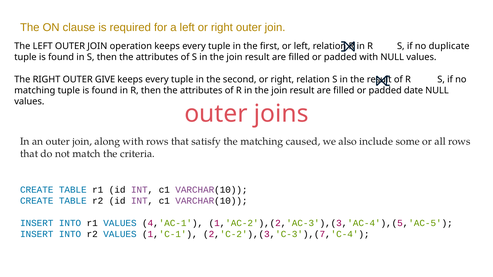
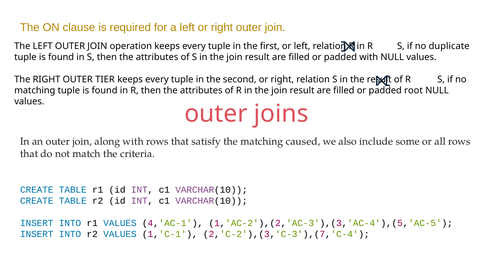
GIVE: GIVE -> TIER (105, 79)
date: date -> root (413, 91)
